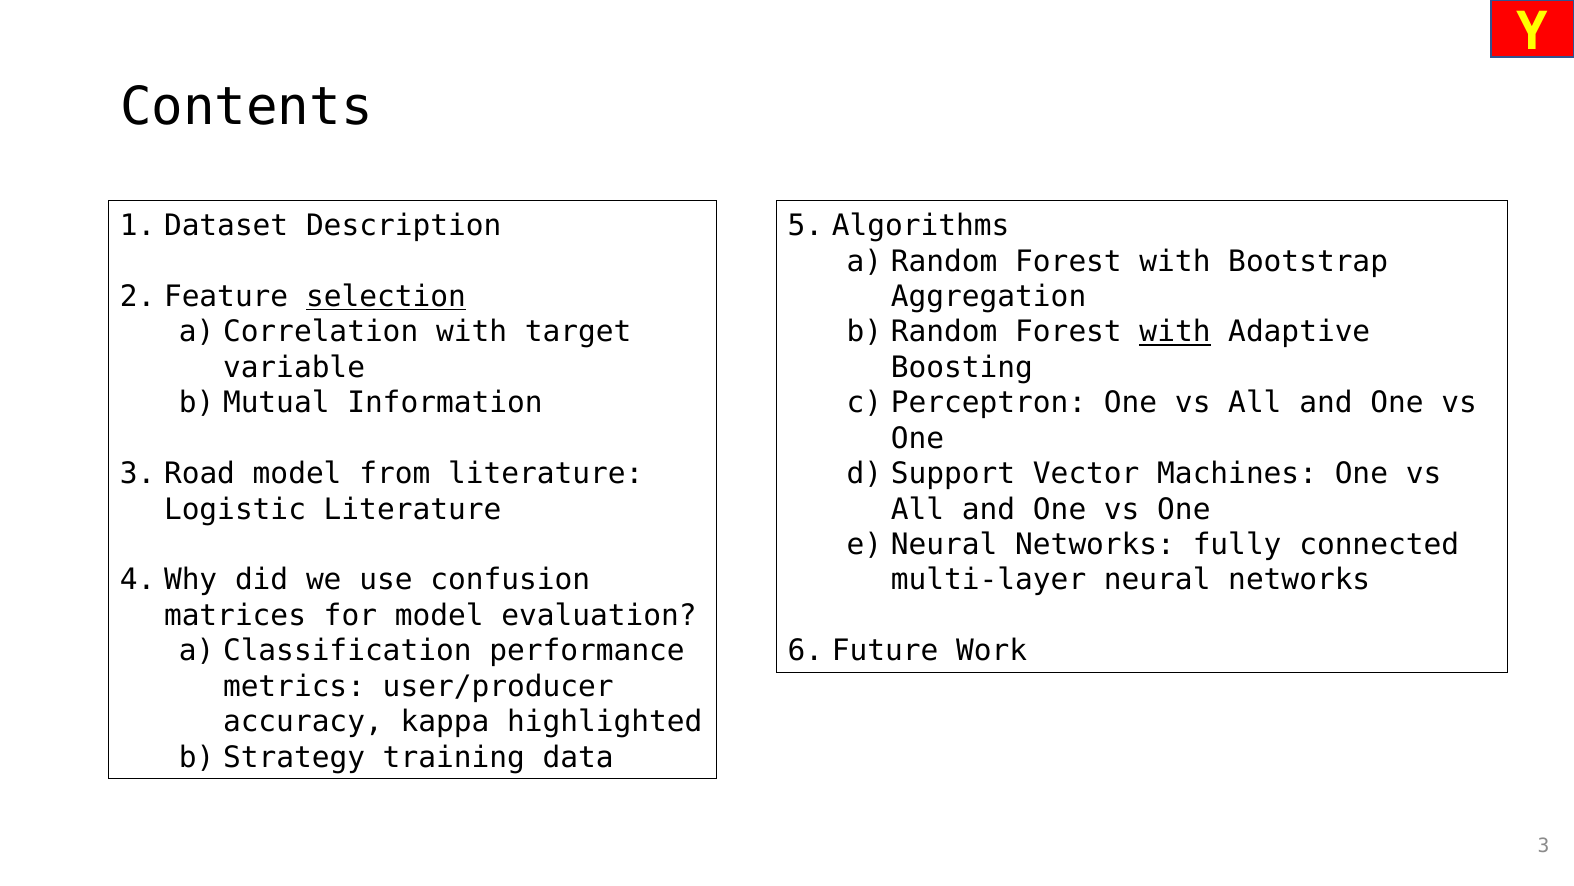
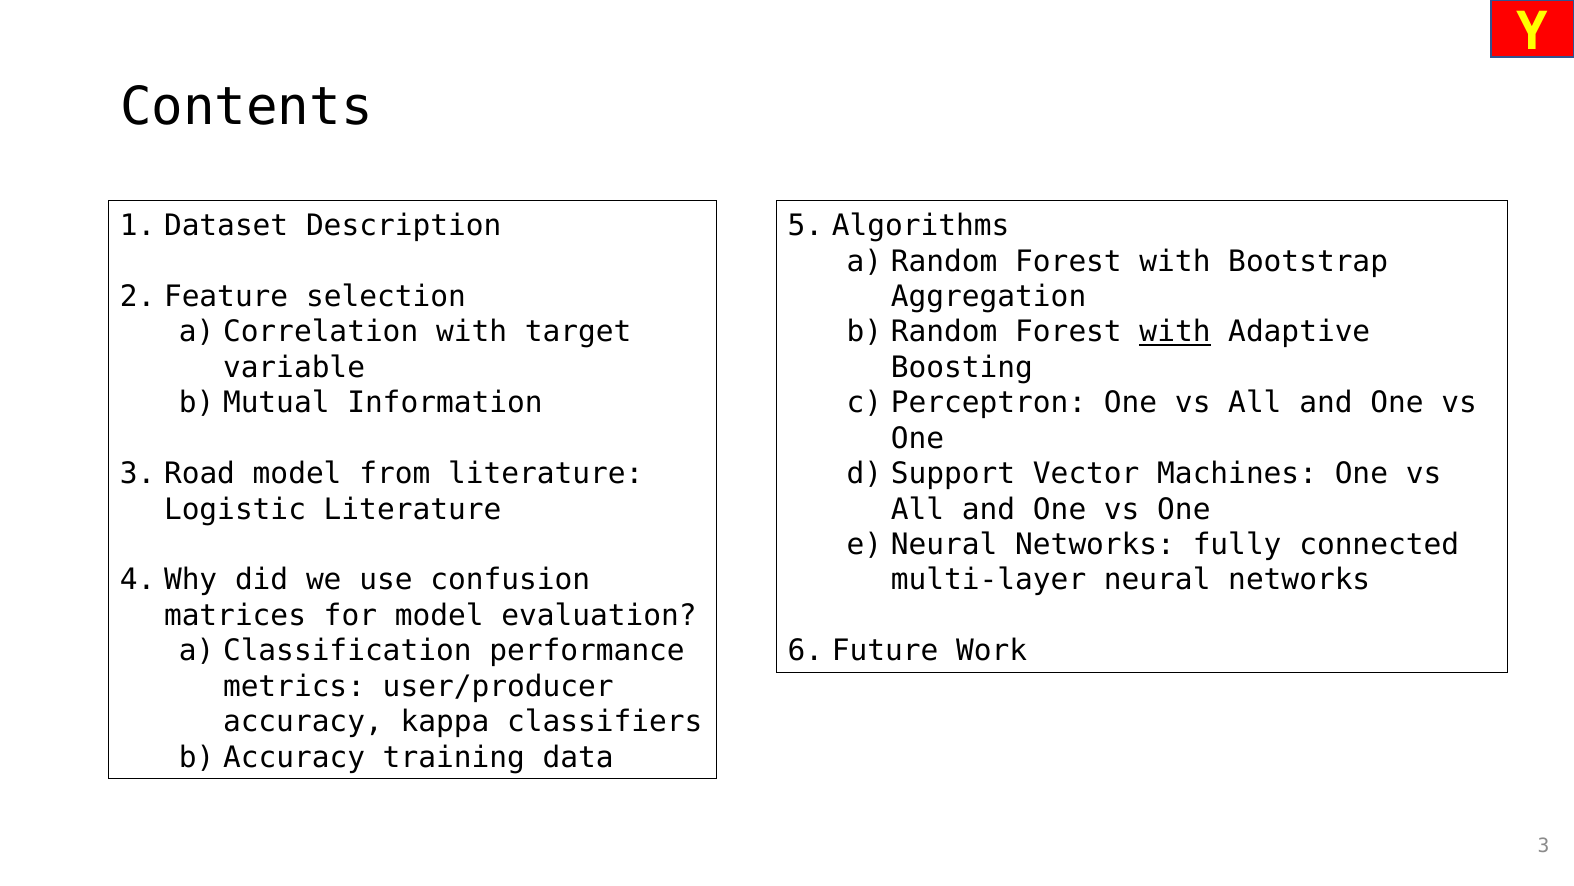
selection underline: present -> none (386, 296)
highlighted: highlighted -> classifiers (605, 721)
Strategy: Strategy -> Accuracy (294, 757)
